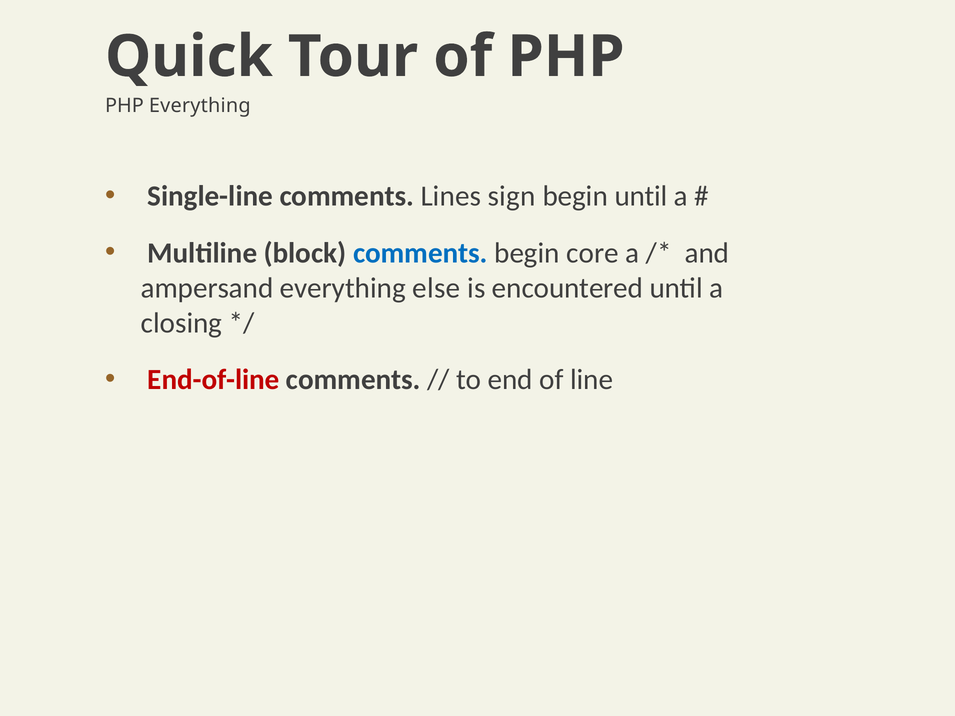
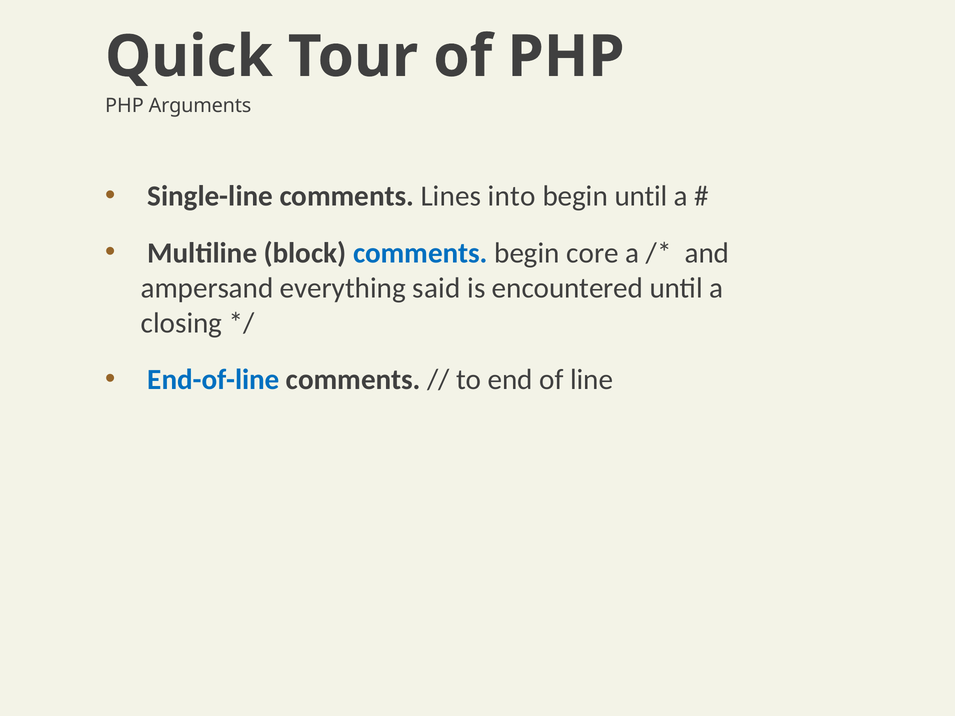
PHP Everything: Everything -> Arguments (200, 106)
sign: sign -> into (512, 196)
else: else -> said (436, 288)
End-of-line colour: red -> blue (213, 380)
